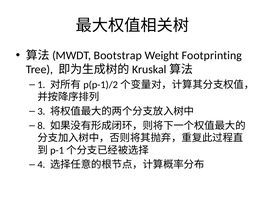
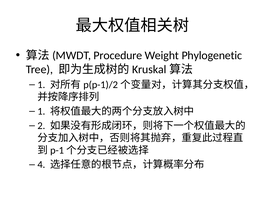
Bootstrap: Bootstrap -> Procedure (118, 56)
Footprinting: Footprinting -> Phylogenetic (212, 56)
3: 3 -> 1 (41, 112)
8: 8 -> 2 (41, 126)
